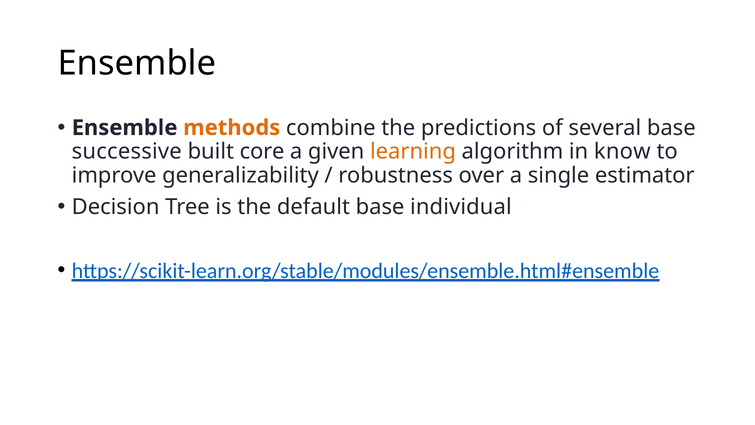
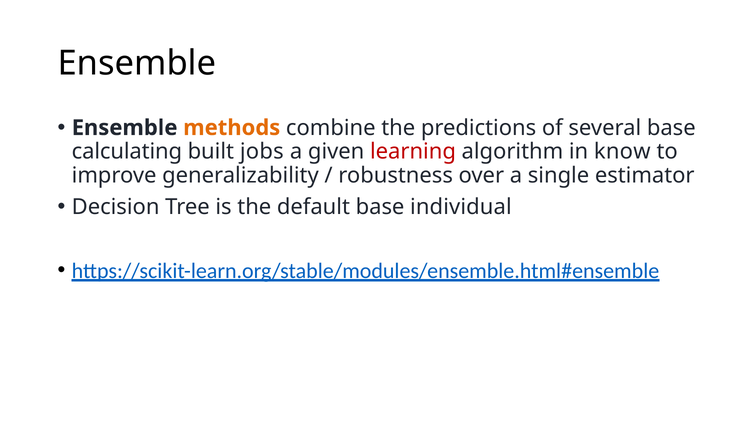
successive: successive -> calculating (127, 151)
core: core -> jobs (262, 151)
learning colour: orange -> red (413, 151)
